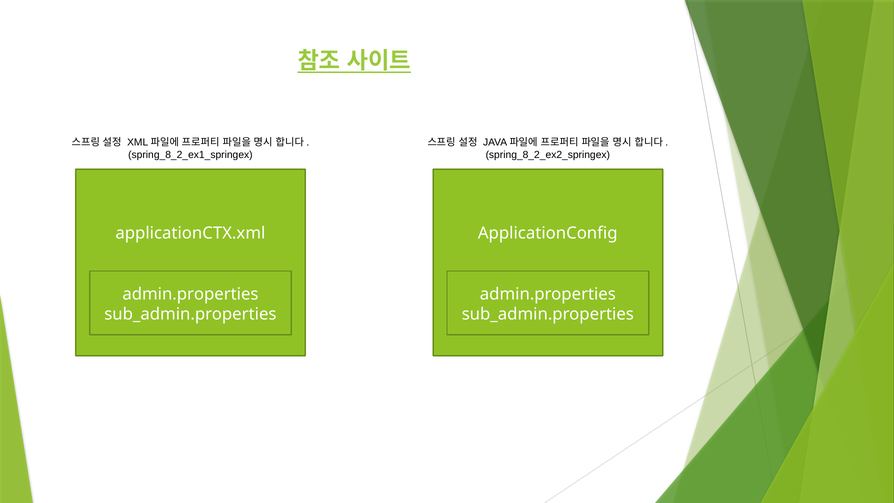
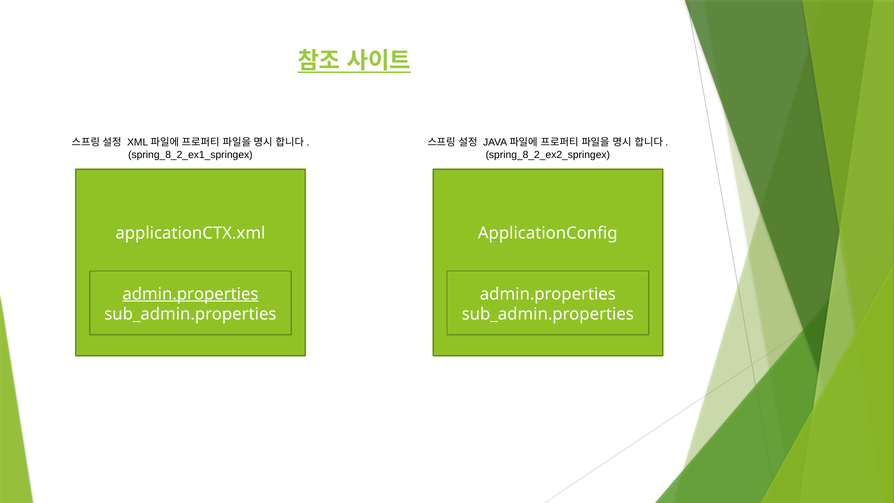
admin.properties underline: none -> present (190, 294)
